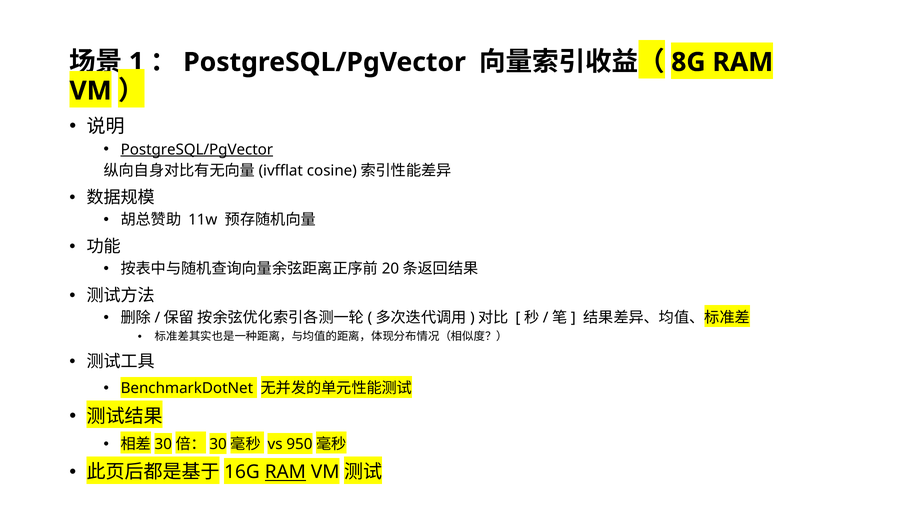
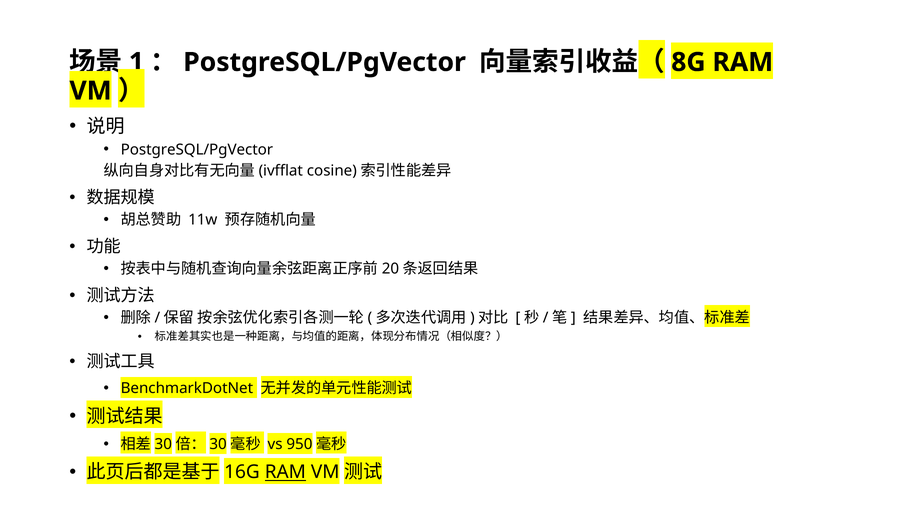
PostgreSQL/PgVector underline: present -> none (197, 150)
